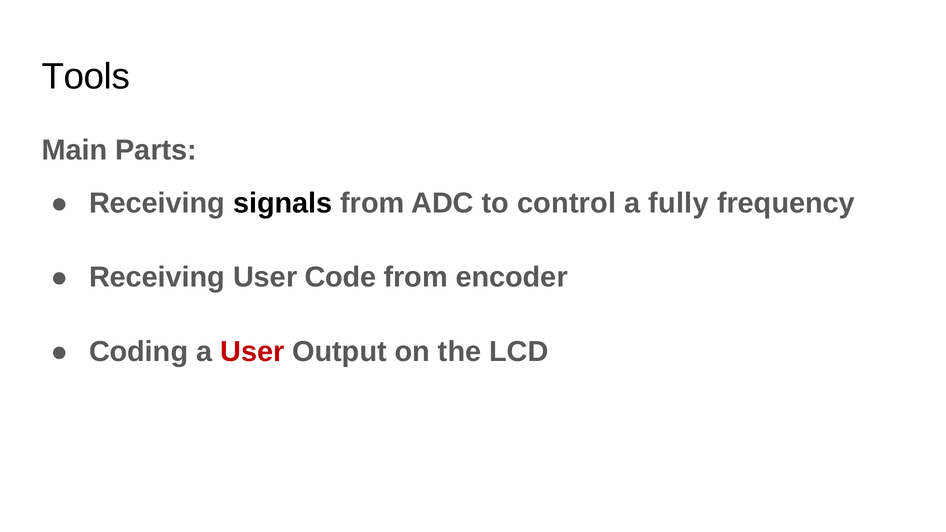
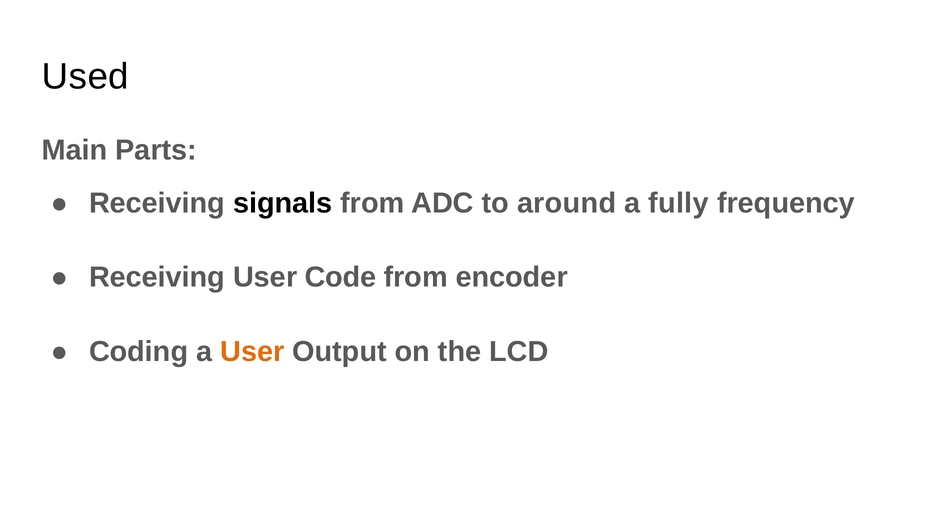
Tools: Tools -> Used (85, 77)
control: control -> around (567, 203)
User colour: red -> orange (252, 352)
